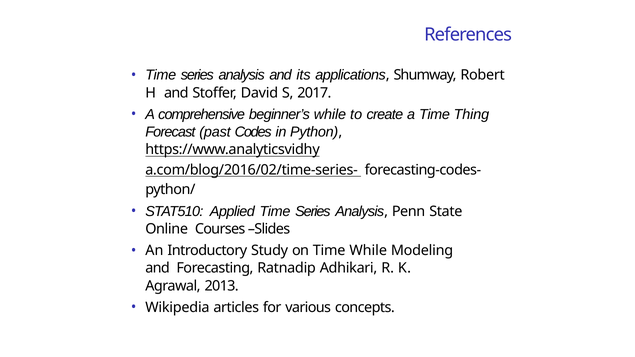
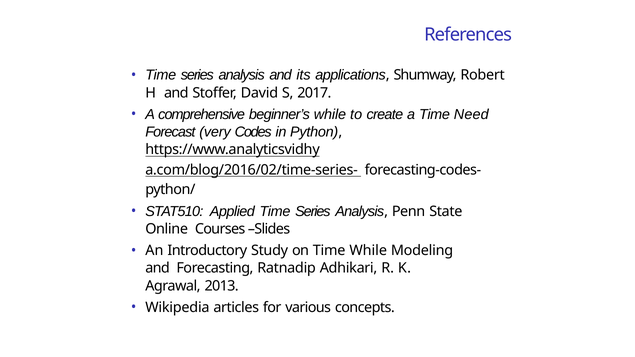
Thing: Thing -> Need (471, 114)
past: past -> very (215, 132)
